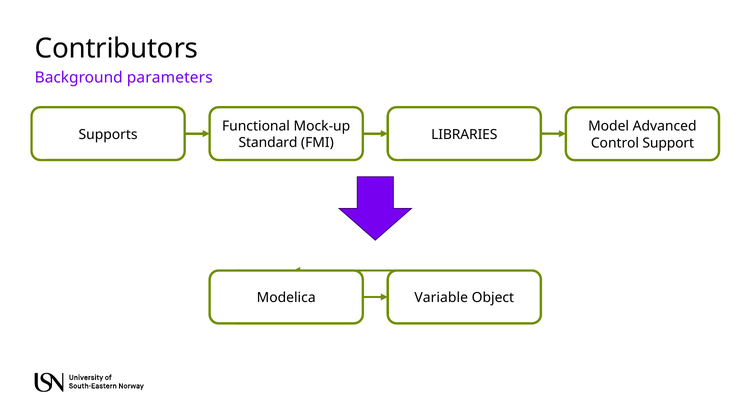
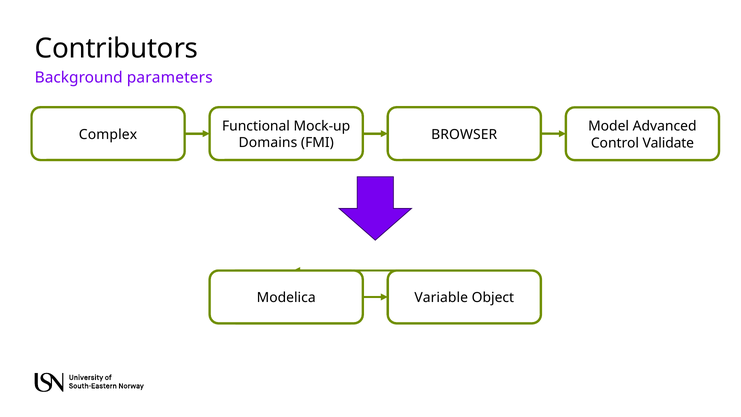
Supports: Supports -> Complex (108, 135)
LIBRARIES: LIBRARIES -> BROWSER (464, 135)
Standard: Standard -> Domains (268, 143)
Support: Support -> Validate (668, 143)
